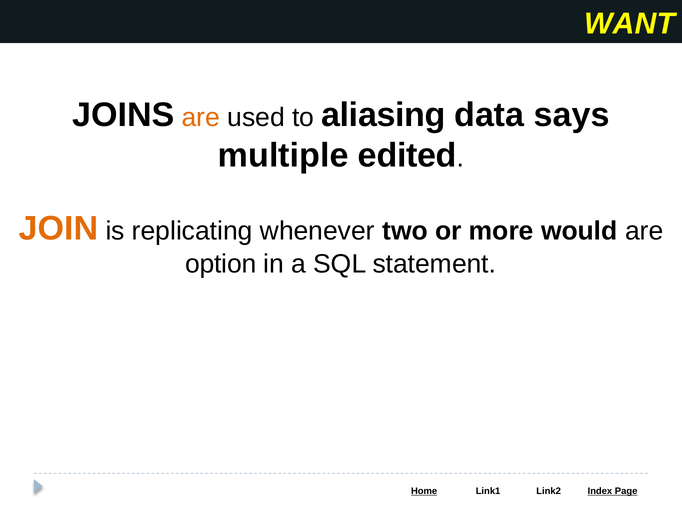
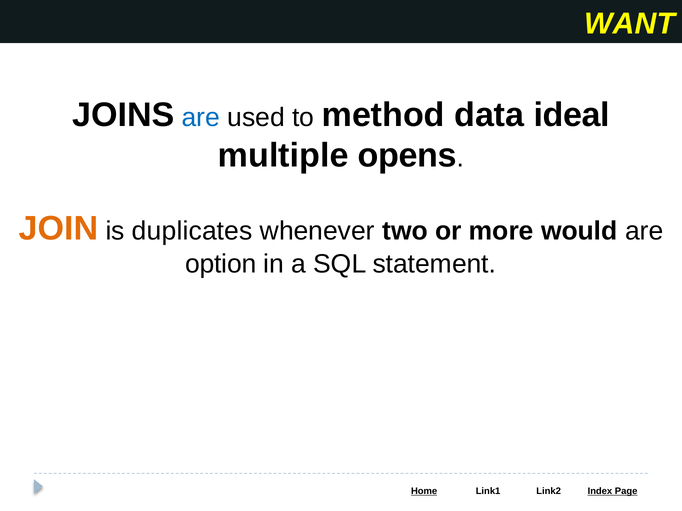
are colour: orange -> blue (201, 117)
aliasing: aliasing -> method (383, 115)
says: says -> ideal (572, 115)
edited: edited -> opens (407, 156)
replicating: replicating -> duplicates (192, 231)
